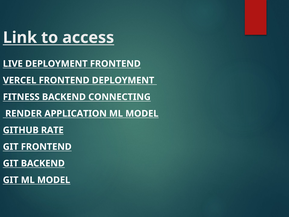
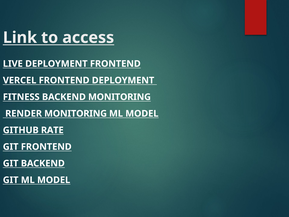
BACKEND CONNECTING: CONNECTING -> MONITORING (119, 97)
RENDER APPLICATION: APPLICATION -> MONITORING (76, 113)
